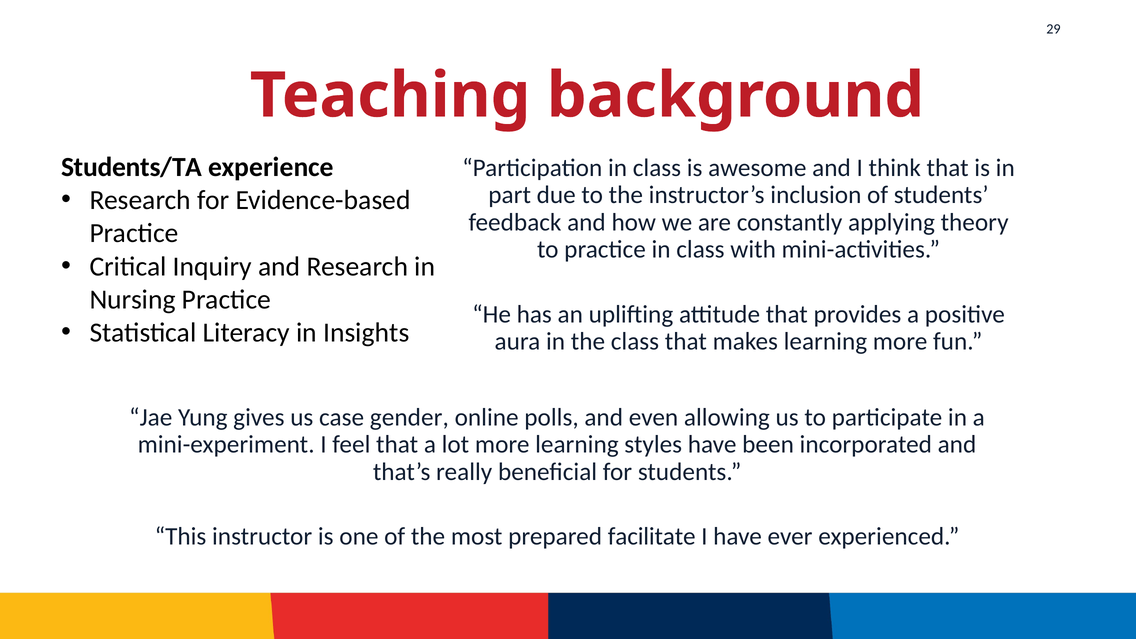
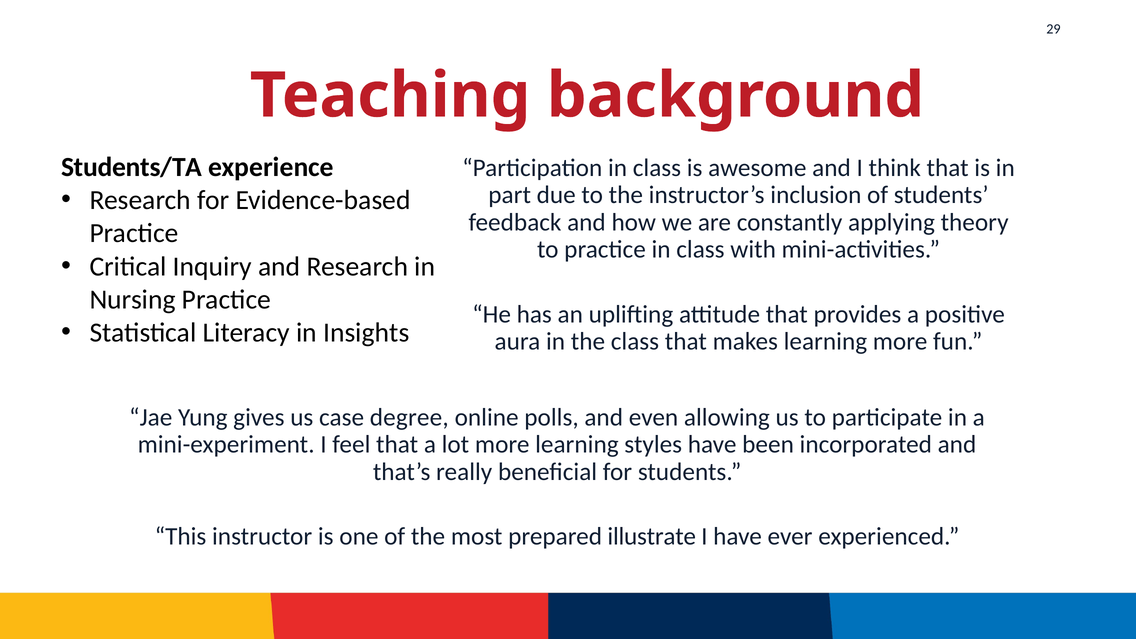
gender: gender -> degree (409, 417)
facilitate: facilitate -> illustrate (652, 536)
